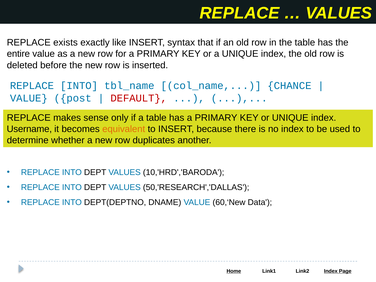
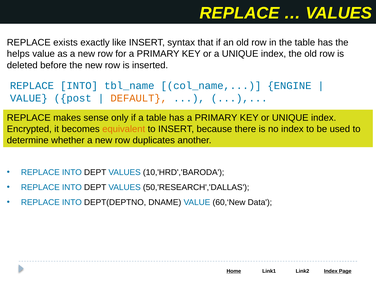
entire: entire -> helps (18, 54)
CHANCE: CHANCE -> ENGINE (289, 86)
DEFAULT colour: red -> orange (139, 98)
Username: Username -> Encrypted (29, 129)
